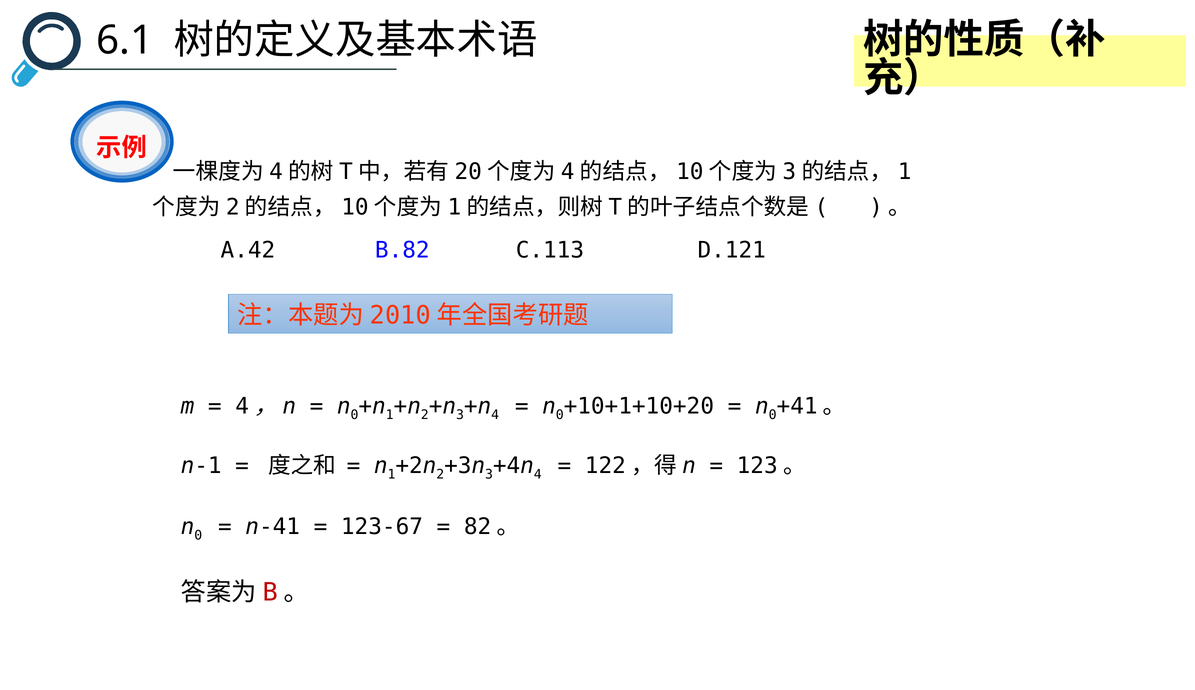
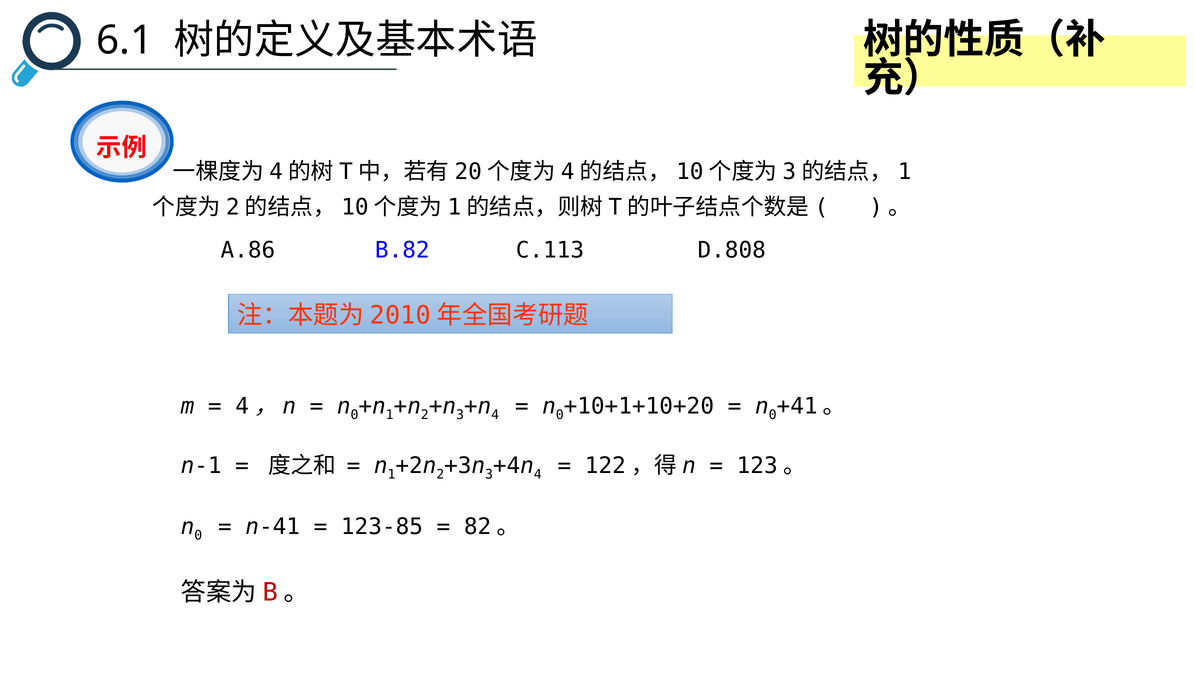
A.42: A.42 -> A.86 (248, 250)
D.121: D.121 -> D.808 (732, 250)
123-67: 123-67 -> 123-85 (382, 527)
